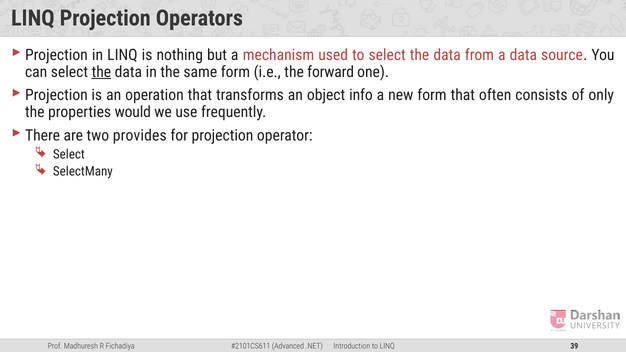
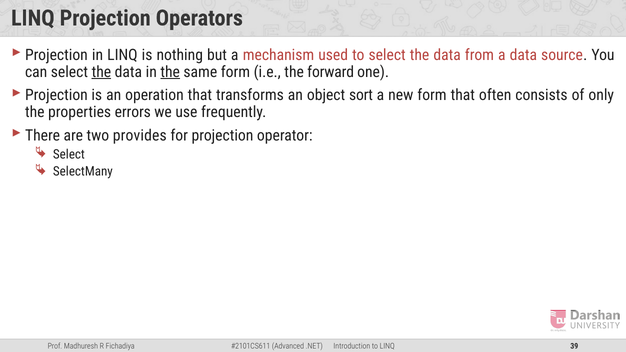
the underline: none -> present (170, 72)
info: info -> sort (361, 95)
would: would -> errors (133, 112)
